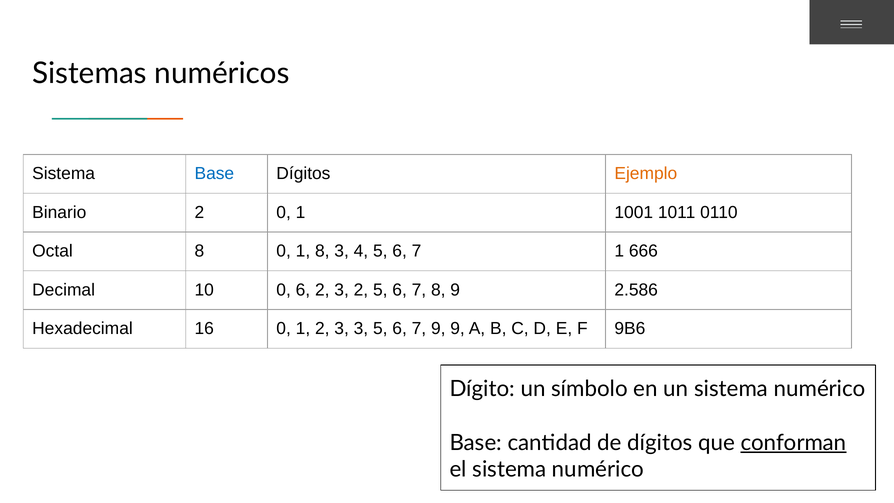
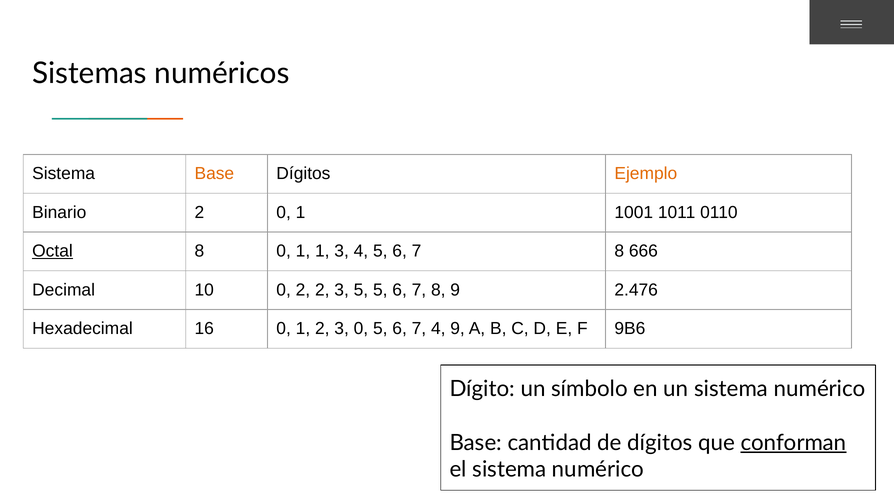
Base colour: blue -> orange (214, 174)
Octal underline: none -> present (53, 251)
1 8: 8 -> 1 (322, 251)
1: 1 -> 8 (619, 251)
0 6: 6 -> 2 (303, 290)
3 2: 2 -> 5 (361, 290)
2.586: 2.586 -> 2.476 (636, 290)
3 3: 3 -> 0 (361, 328)
7 9: 9 -> 4 (438, 328)
